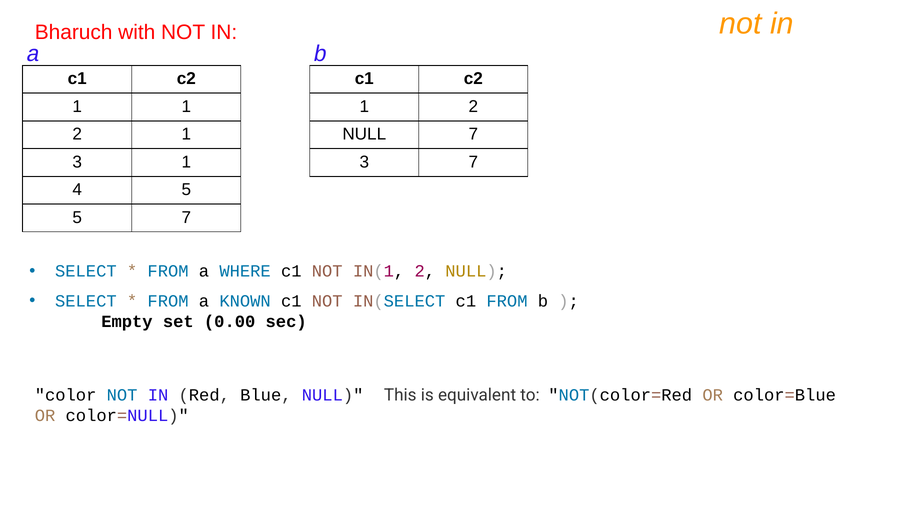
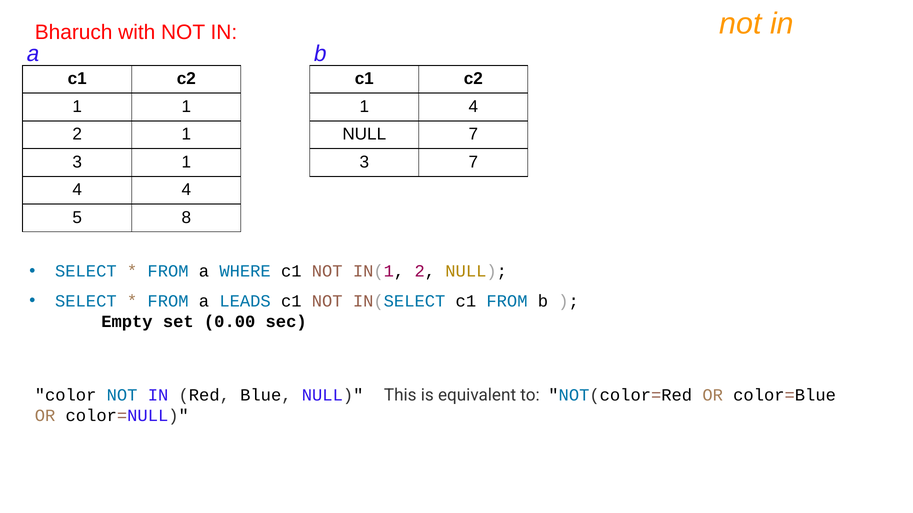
2: 2 -> 4 (473, 107)
4 5: 5 -> 4 (186, 190)
5 7: 7 -> 8 (186, 218)
KNOWN: KNOWN -> LEADS (245, 301)
